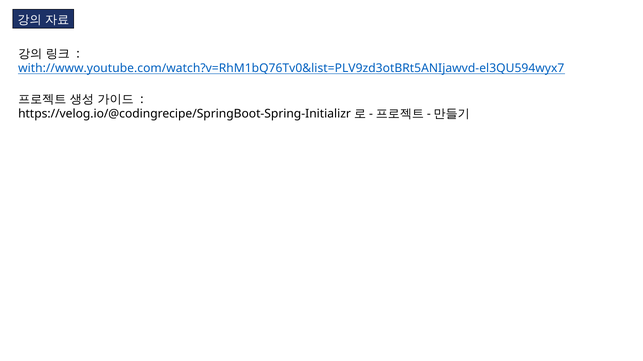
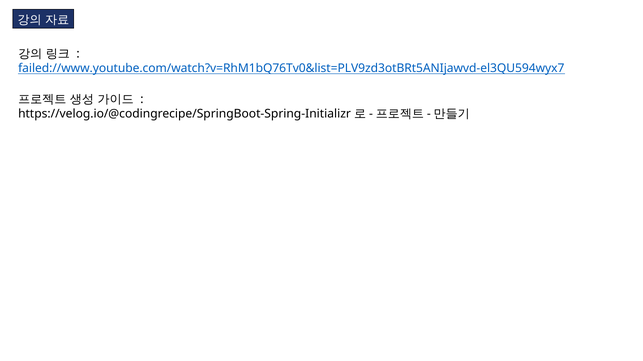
with://www.youtube.com/watch?v=RhM1bQ76Tv0&list=PLV9zd3otBRt5ANIjawvd-el3QU594wyx7: with://www.youtube.com/watch?v=RhM1bQ76Tv0&list=PLV9zd3otBRt5ANIjawvd-el3QU594wyx7 -> failed://www.youtube.com/watch?v=RhM1bQ76Tv0&list=PLV9zd3otBRt5ANIjawvd-el3QU594wyx7 (291, 69)
